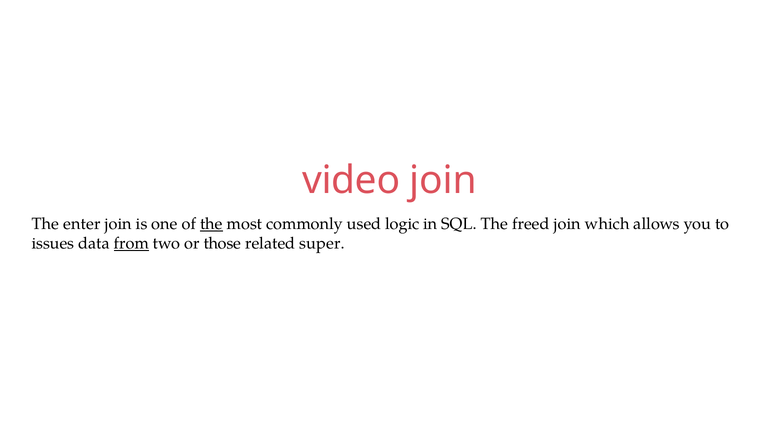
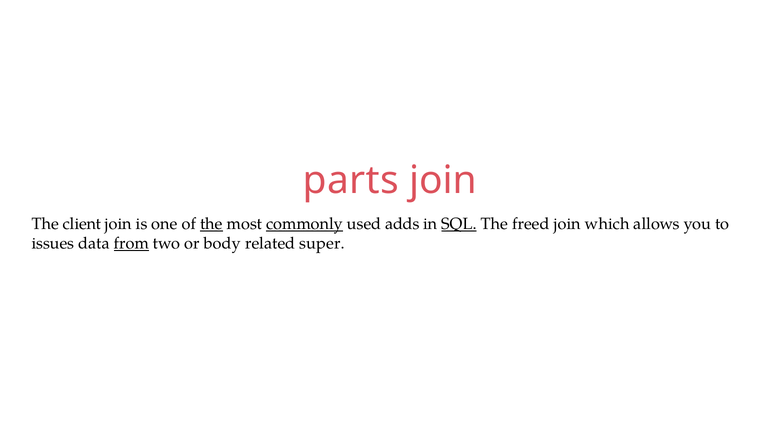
video: video -> parts (351, 180)
enter: enter -> client (82, 224)
commonly underline: none -> present (305, 224)
logic: logic -> adds (402, 224)
SQL underline: none -> present (459, 224)
those: those -> body (222, 243)
